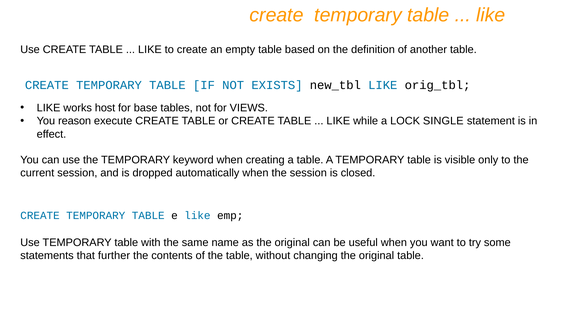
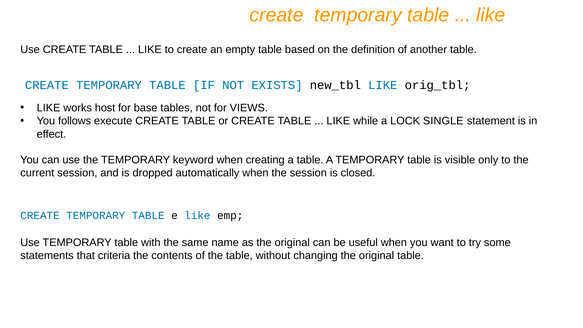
reason: reason -> follows (75, 121)
further: further -> criteria (114, 255)
